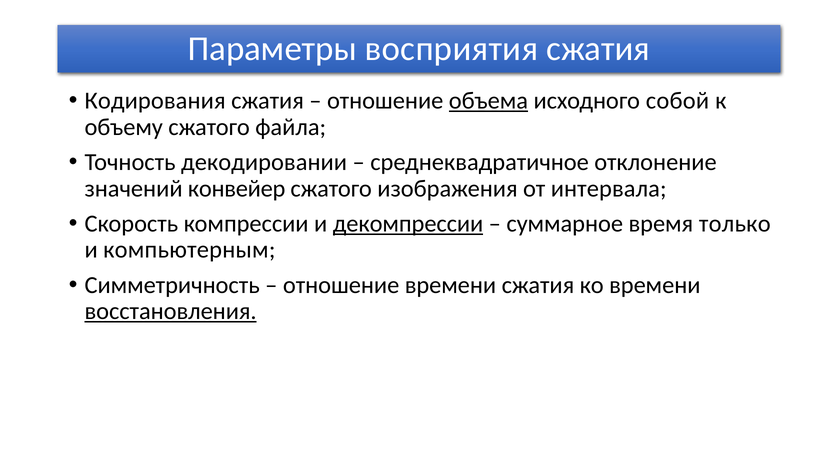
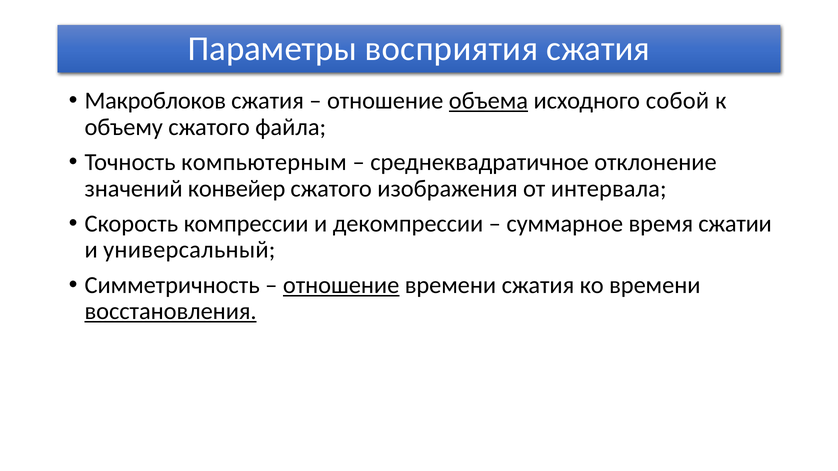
Кодирования: Кодирования -> Макроблоков (155, 101)
декодировании: декодировании -> компьютерным (264, 162)
декомпрессии underline: present -> none (408, 224)
только: только -> сжатии (735, 224)
компьютерным: компьютерным -> универсальный (189, 250)
отношение underline: none -> present (341, 285)
